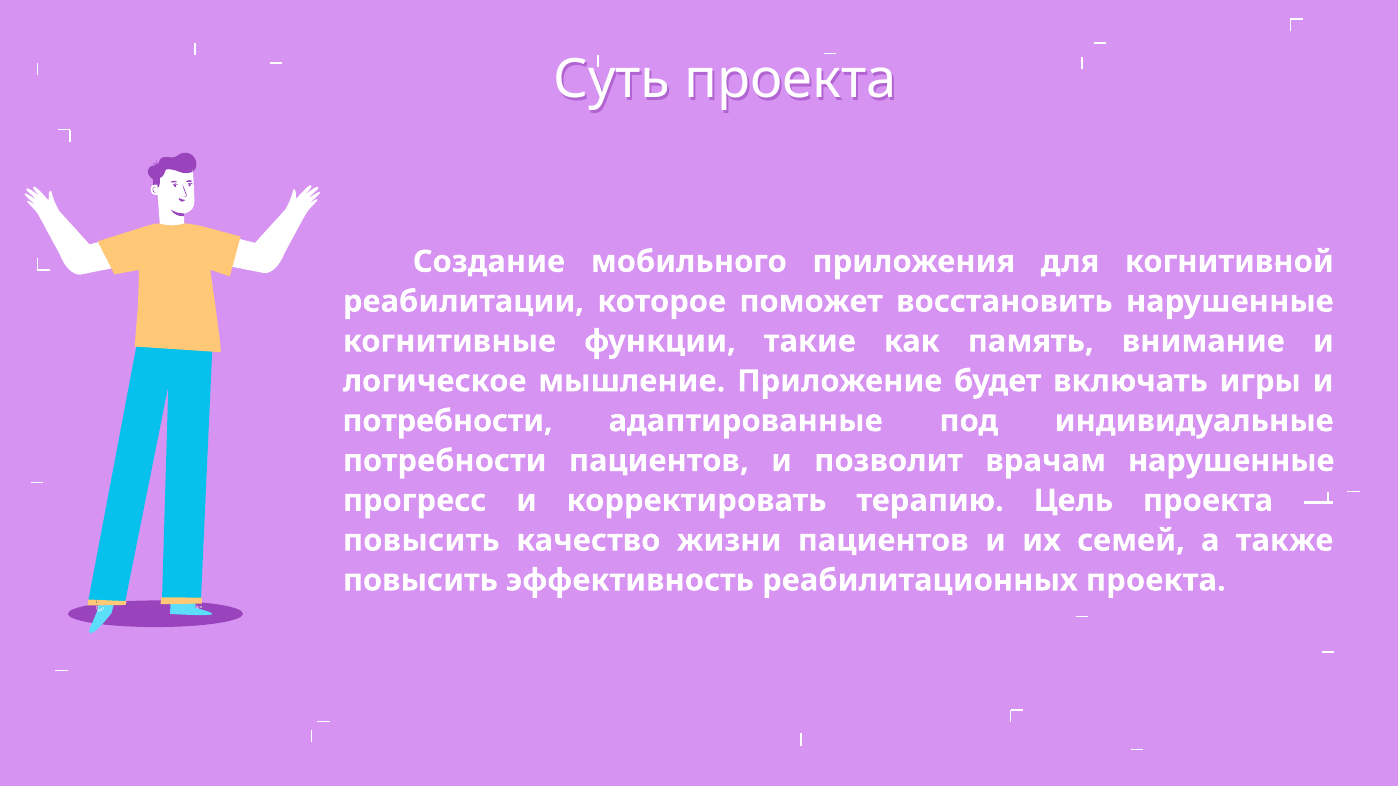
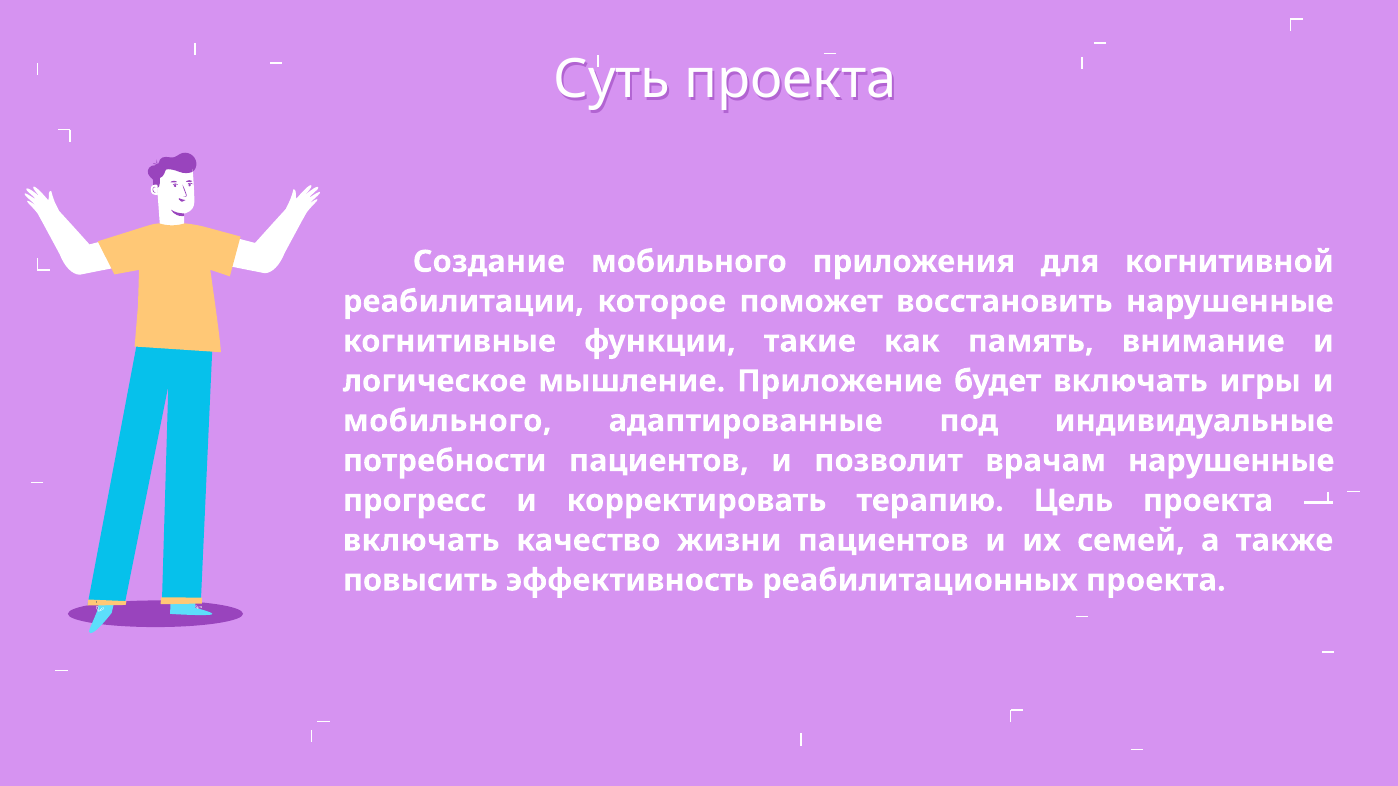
потребности: потребности -> мобильного (447, 421)
повысить: повысить -> включать (421, 541)
